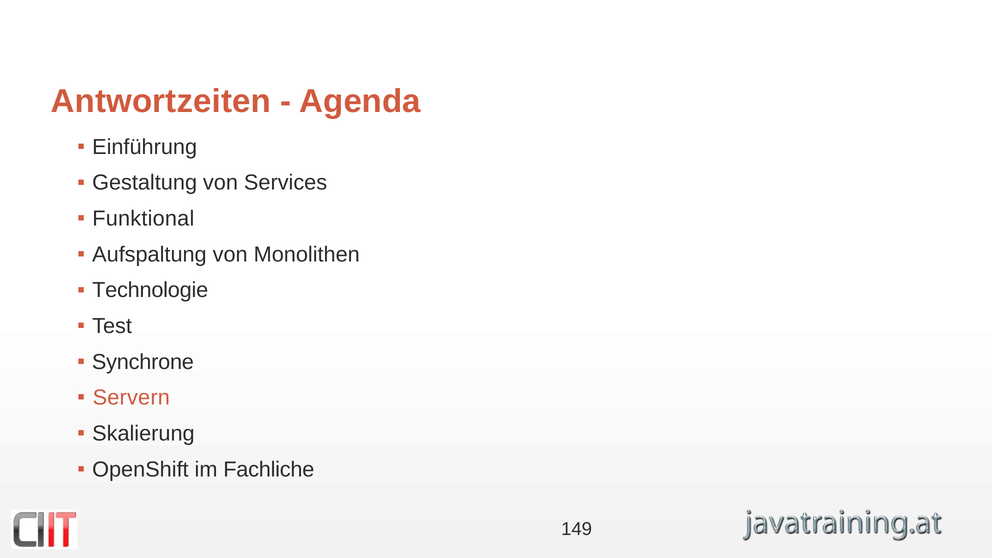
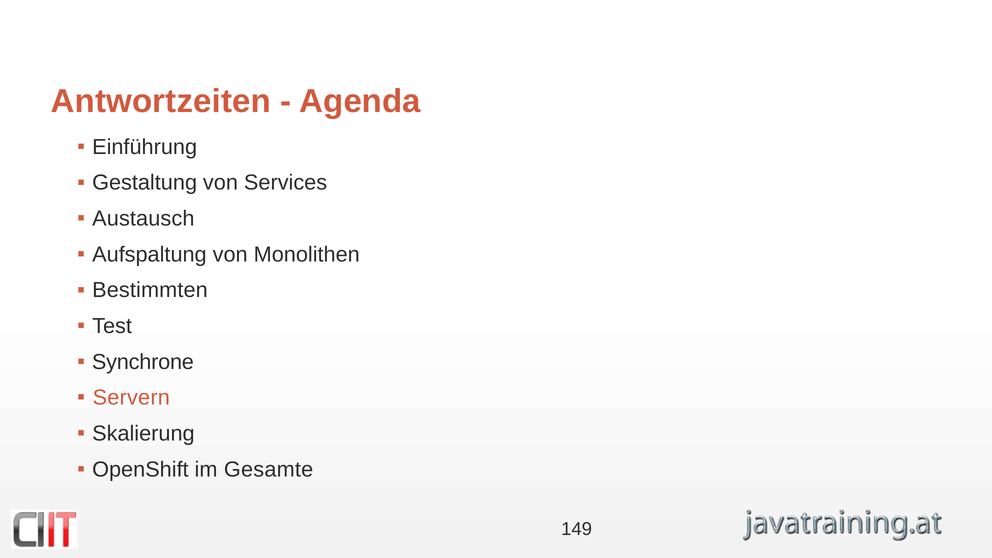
Funktional: Funktional -> Austausch (143, 219)
Technologie: Technologie -> Bestimmten (150, 290)
Fachliche: Fachliche -> Gesamte (269, 469)
